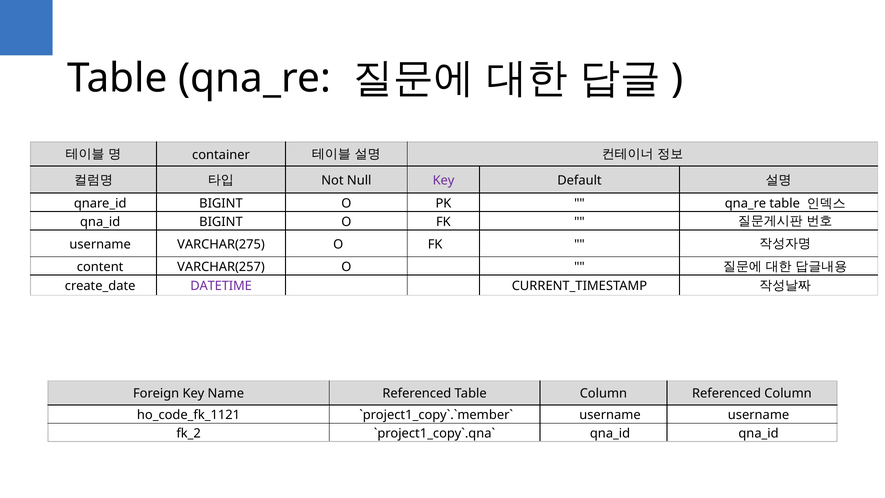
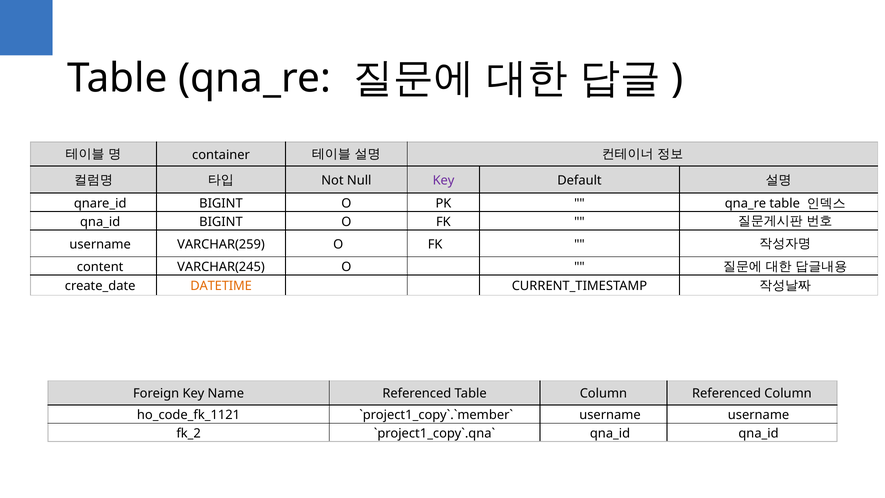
VARCHAR(275: VARCHAR(275 -> VARCHAR(259 (221, 244)
VARCHAR(257: VARCHAR(257 -> VARCHAR(245 (221, 267)
DATETIME colour: purple -> orange (221, 286)
